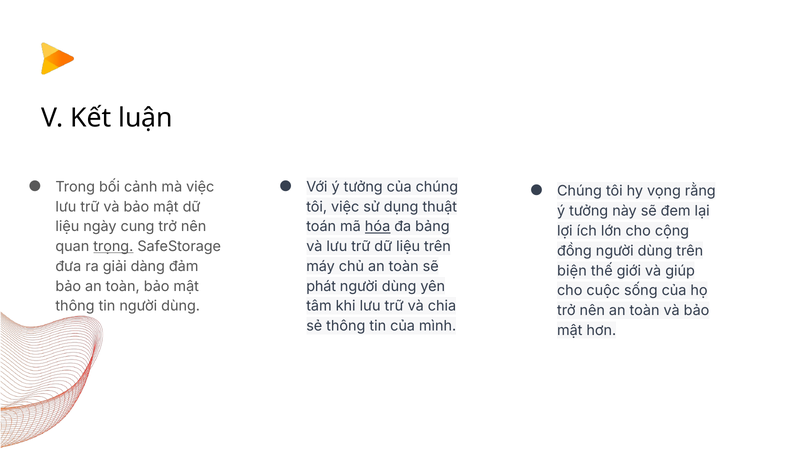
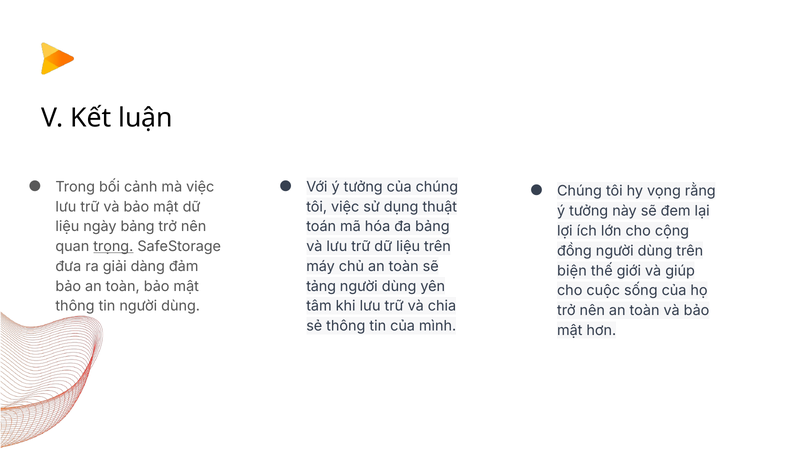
ngày cung: cung -> bảng (138, 227)
hóa underline: present -> none (378, 227)
phát: phát -> tảng (321, 287)
